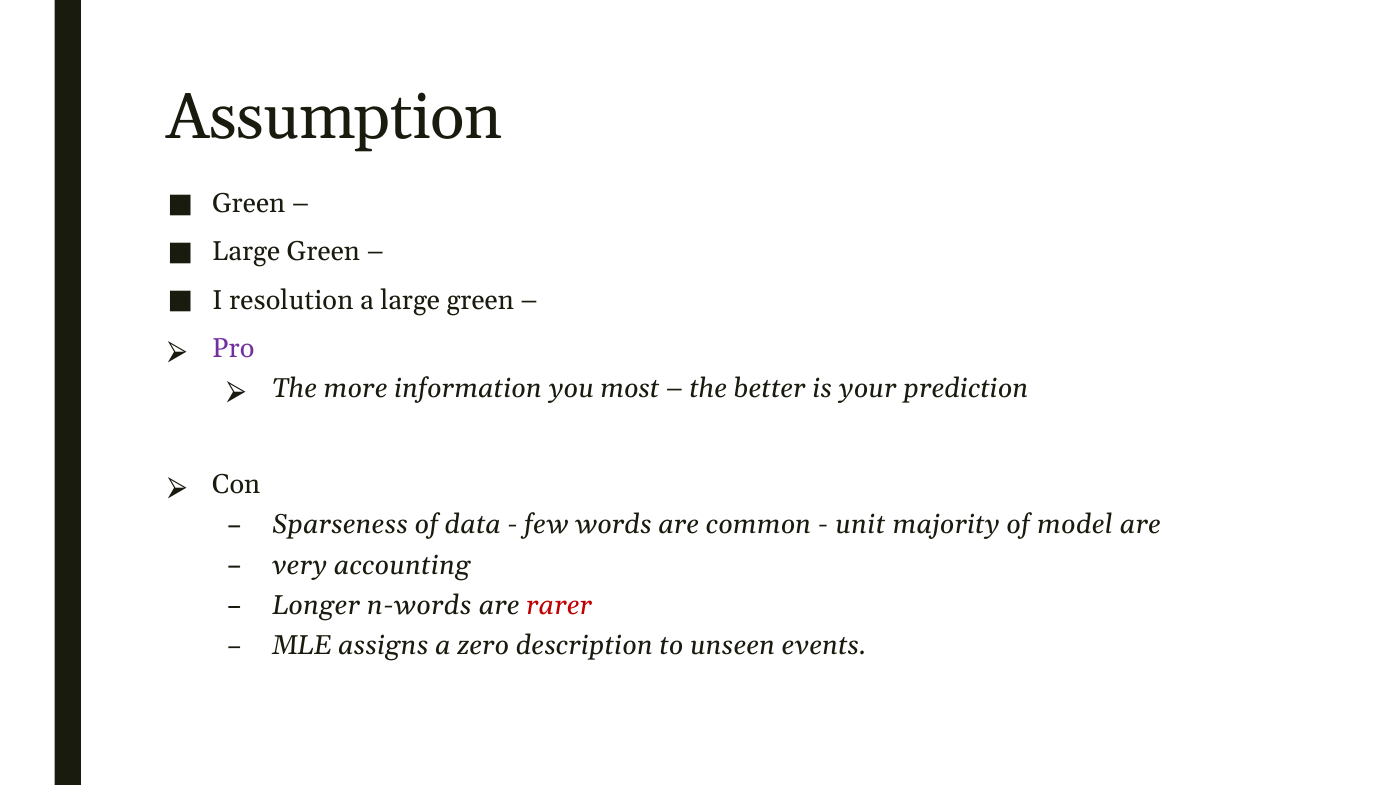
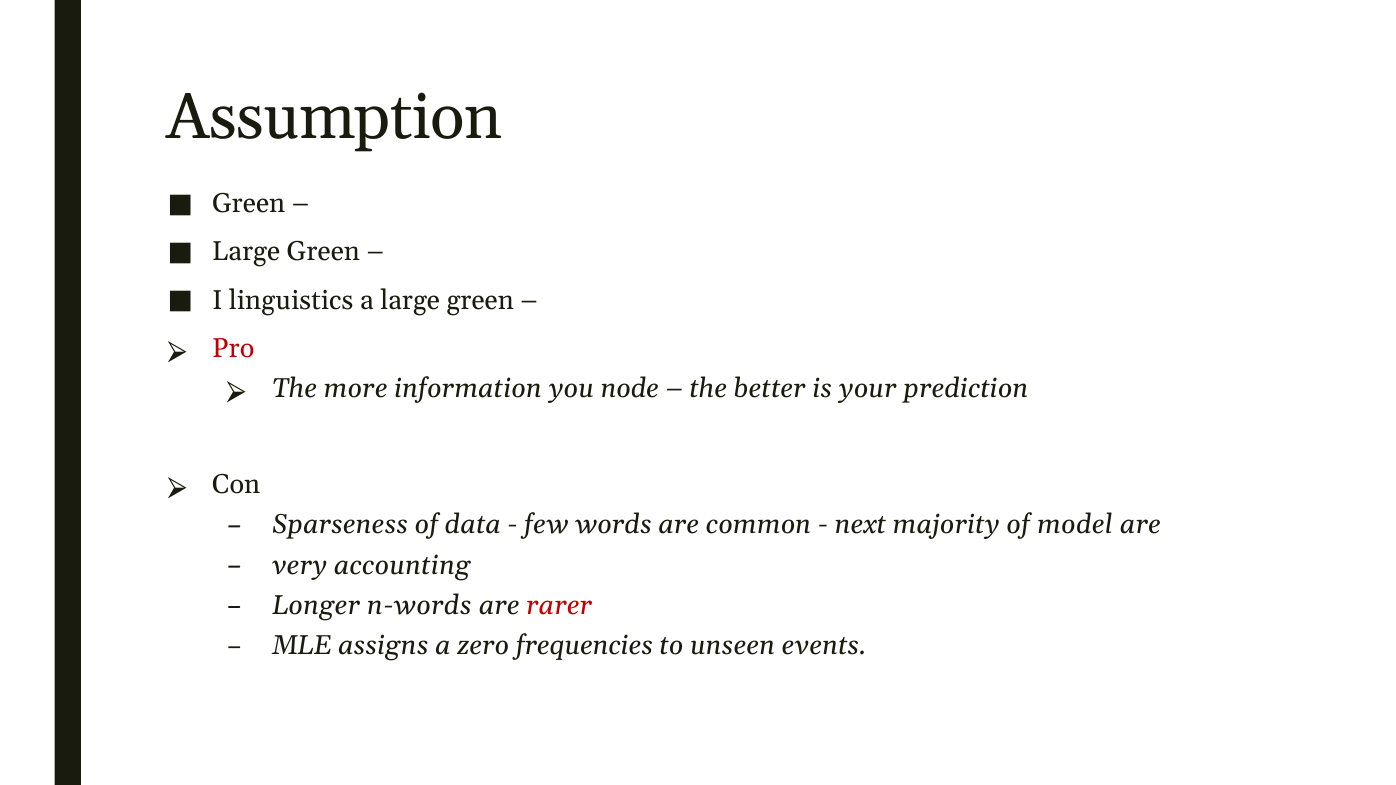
resolution: resolution -> linguistics (291, 300)
Pro colour: purple -> red (233, 348)
most: most -> node (630, 389)
unit: unit -> next (860, 525)
description: description -> frequencies (584, 646)
